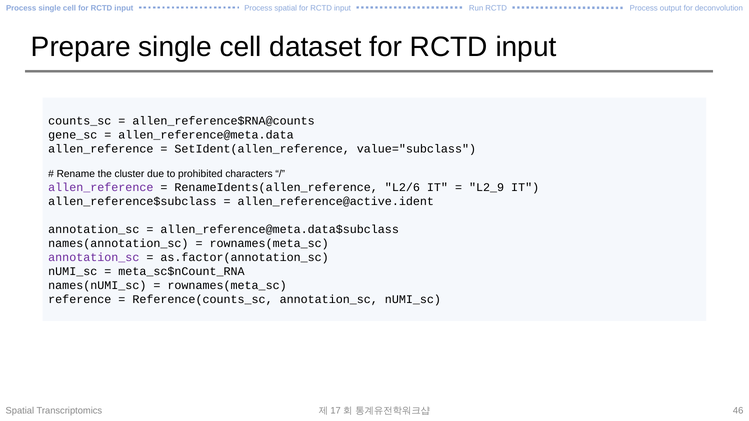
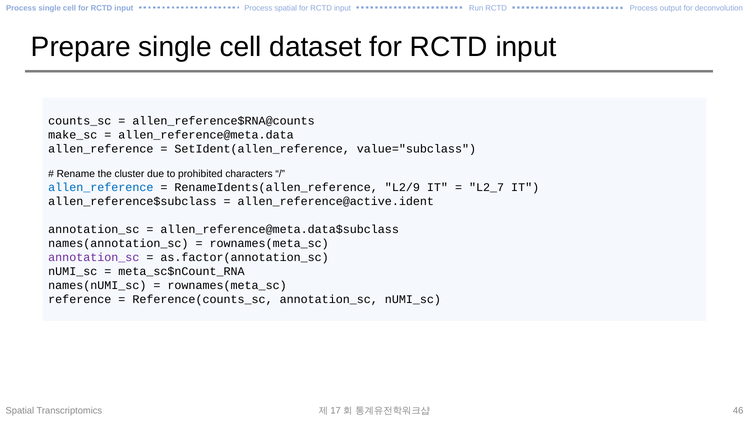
gene_sc: gene_sc -> make_sc (73, 135)
allen_reference colour: purple -> blue (101, 187)
L2/6: L2/6 -> L2/9 (402, 187)
L2_9: L2_9 -> L2_7 (487, 187)
